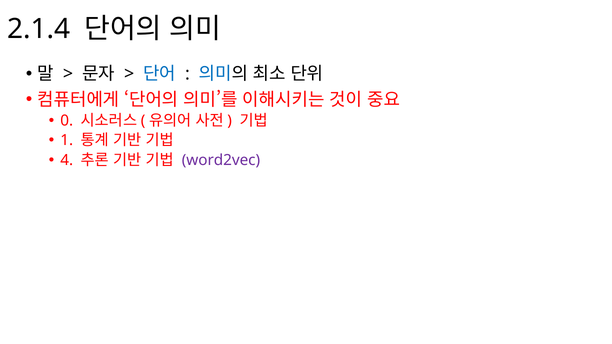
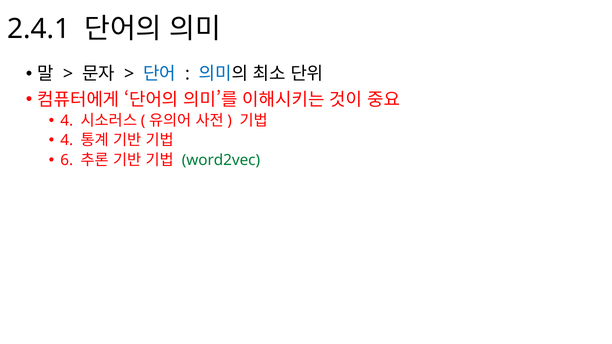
2.1.4: 2.1.4 -> 2.4.1 (39, 29)
0: 0 -> 4 (67, 121)
1: 1 -> 4 (67, 141)
4: 4 -> 6 (67, 160)
word2vec colour: purple -> green (221, 160)
